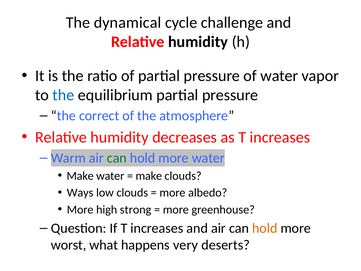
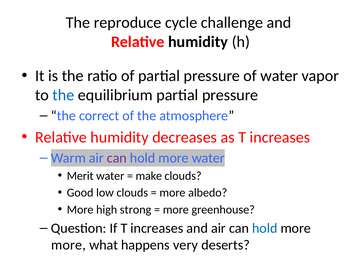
dynamical: dynamical -> reproduce (128, 23)
can colour: green -> purple (117, 158)
Make: Make -> Merit (80, 176)
Ways: Ways -> Good (80, 193)
hold colour: orange -> blue (265, 228)
worst: worst -> more (69, 245)
